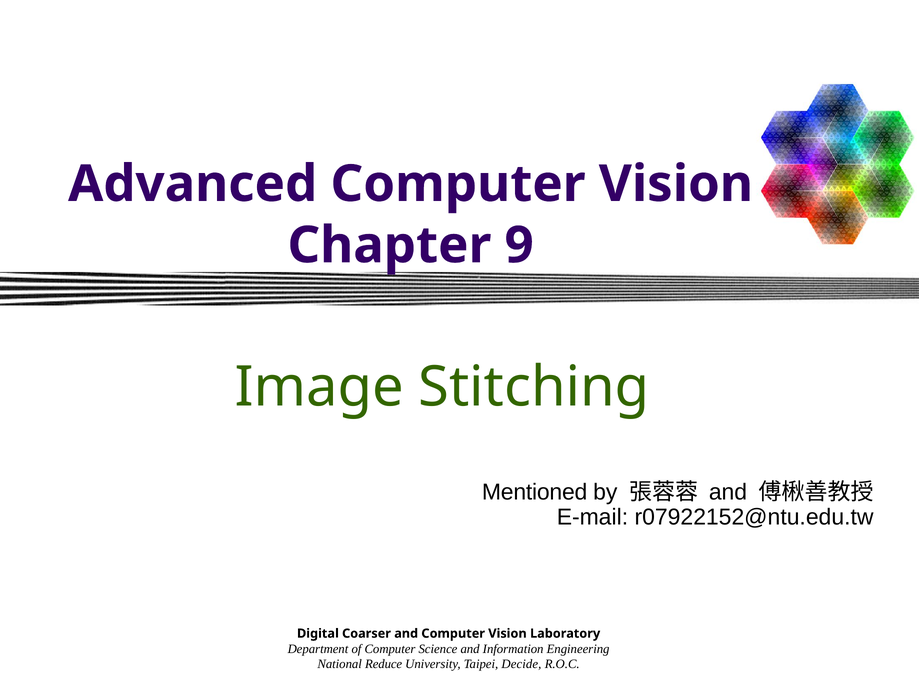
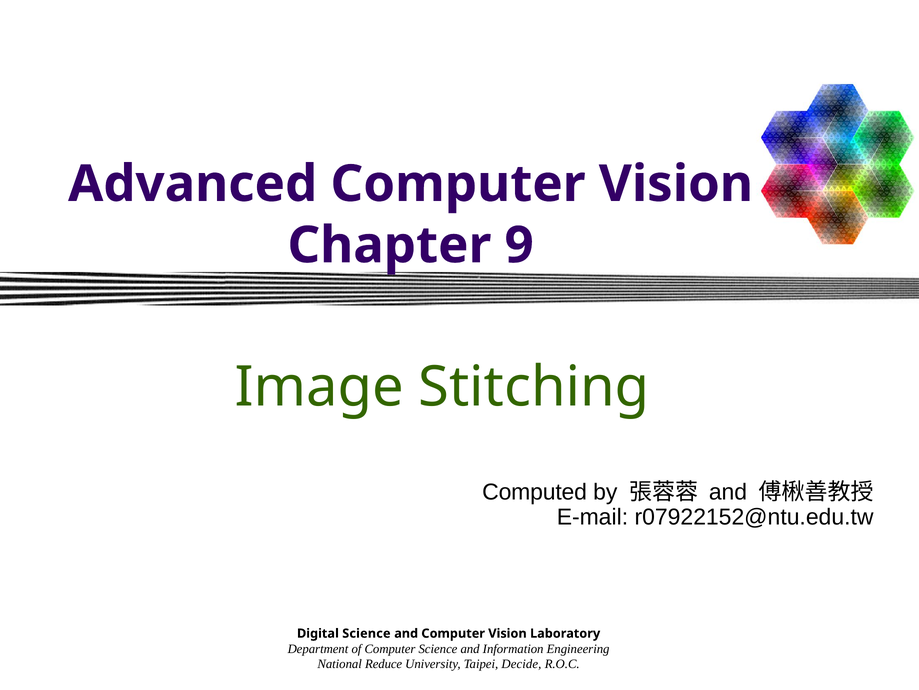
Mentioned: Mentioned -> Computed (535, 492)
Digital Coarser: Coarser -> Science (366, 633)
